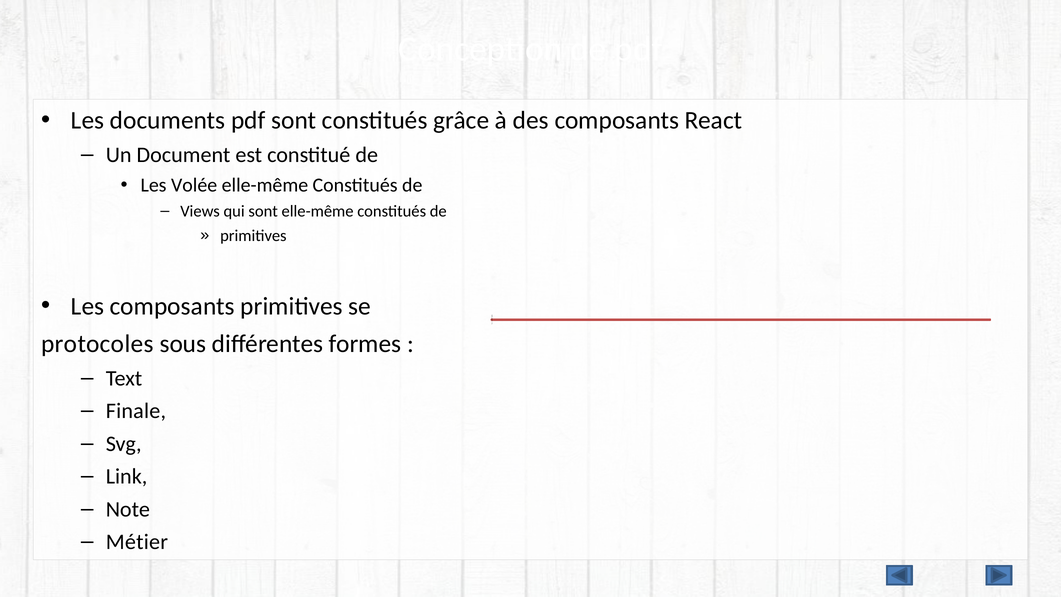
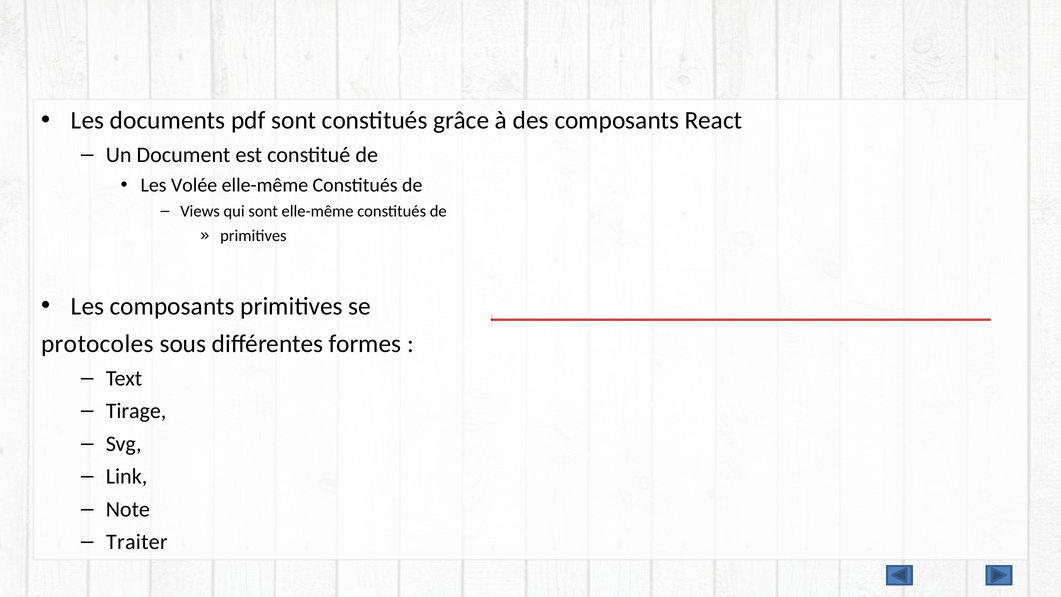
Finale: Finale -> Tirage (136, 411)
Métier: Métier -> Traiter (137, 542)
